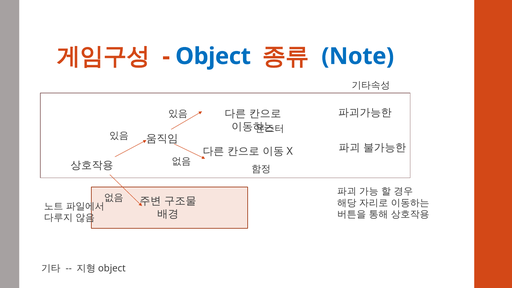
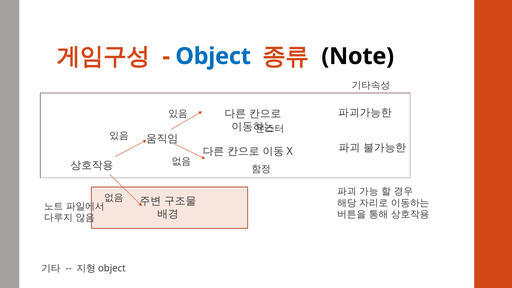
Note colour: blue -> black (358, 56)
